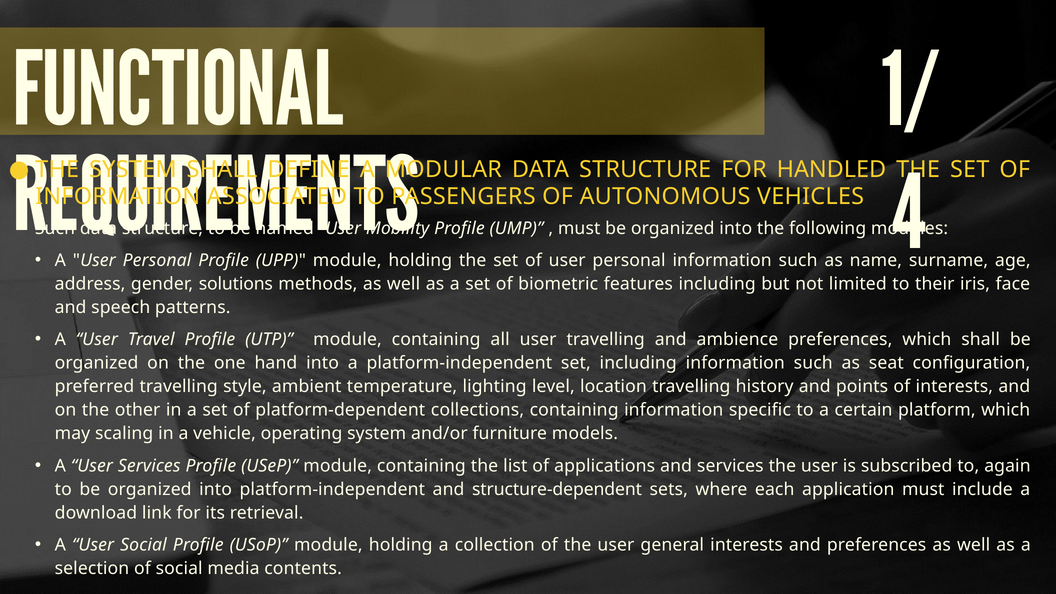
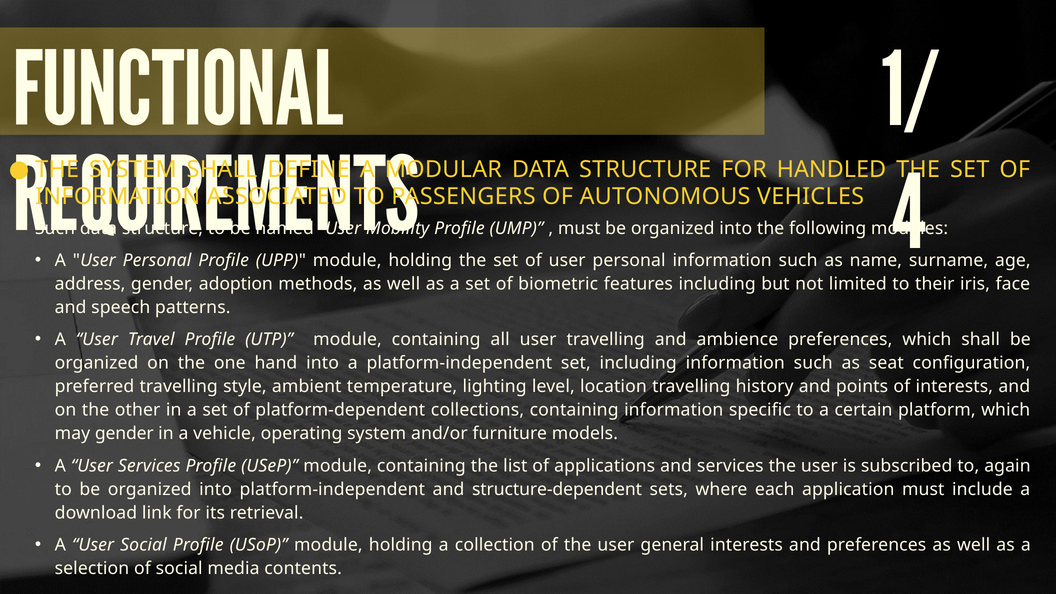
solutions: solutions -> adoption (236, 284)
may scaling: scaling -> gender (124, 434)
